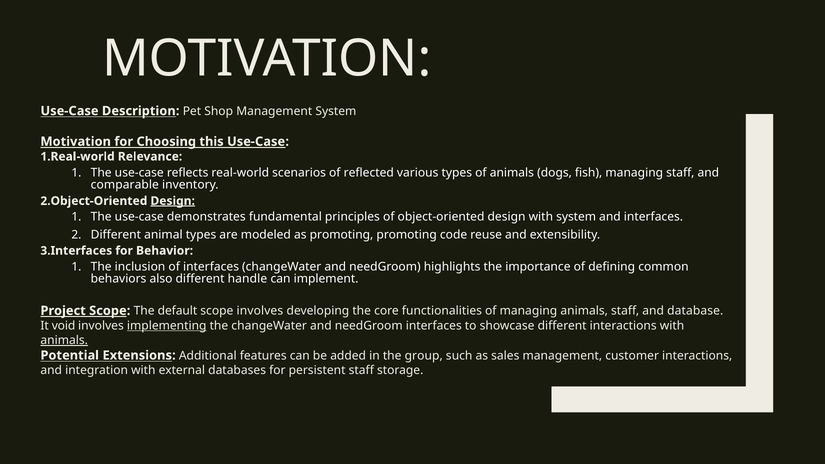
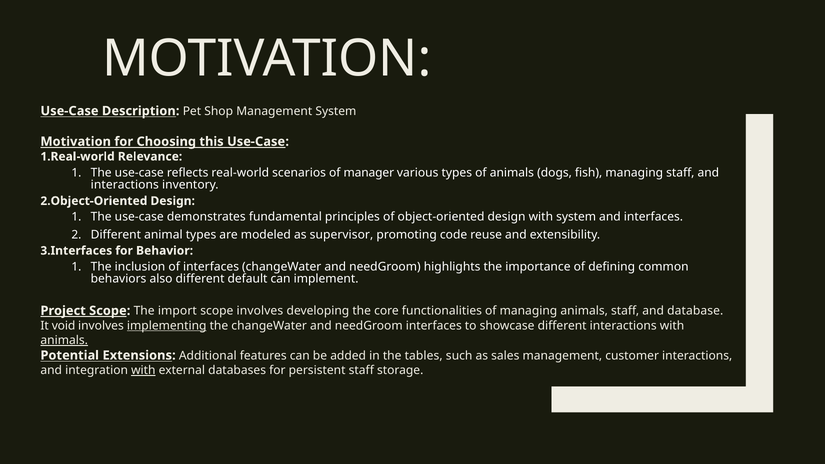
reflected: reflected -> manager (369, 173)
comparable: comparable -> interactions (125, 185)
Design underline: present -> none (173, 201)
as promoting: promoting -> supervisor (341, 235)
handle: handle -> default (248, 279)
default: default -> import (177, 311)
group: group -> tables (424, 356)
with underline: none -> present (143, 370)
